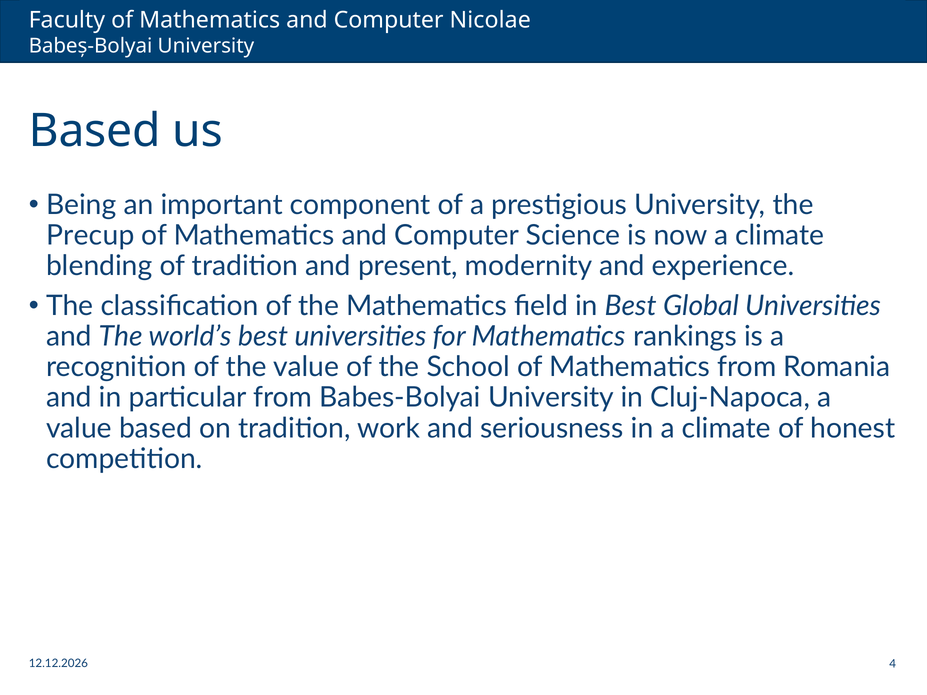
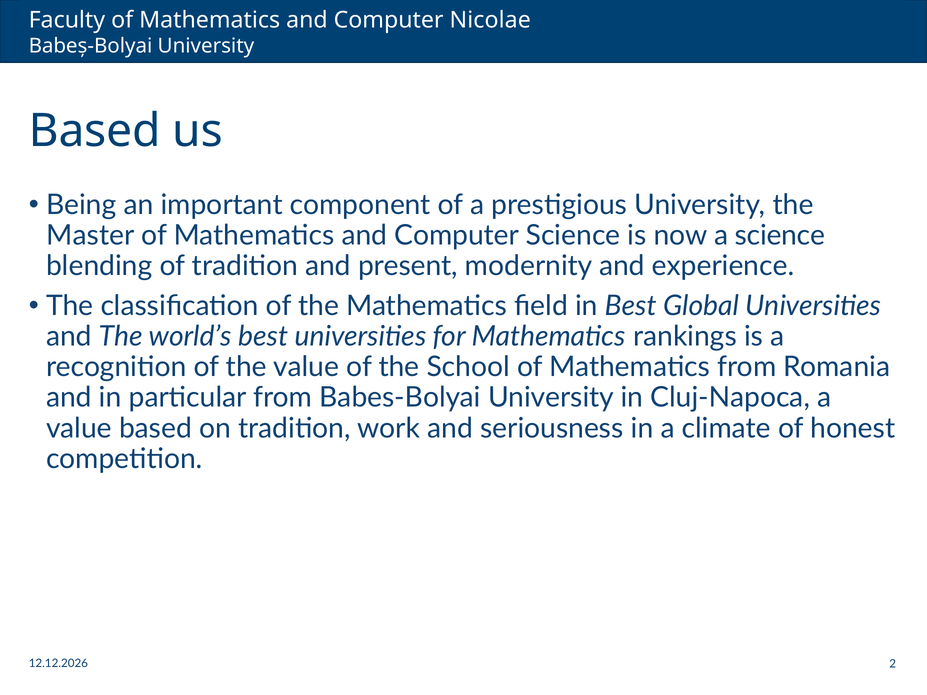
Precup: Precup -> Master (90, 235)
now a climate: climate -> science (780, 235)
4: 4 -> 2 (893, 664)
